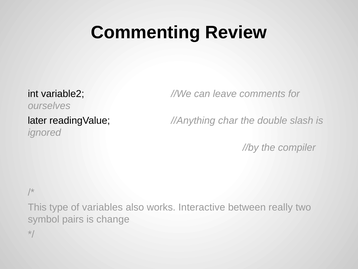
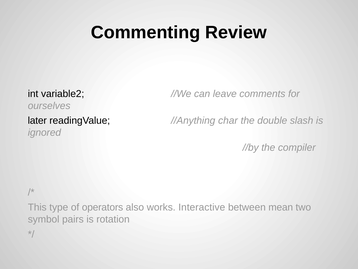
variables: variables -> operators (103, 207)
really: really -> mean (281, 207)
change: change -> rotation (113, 219)
